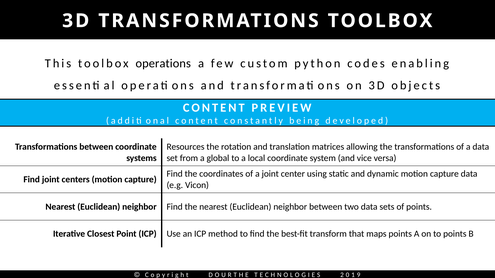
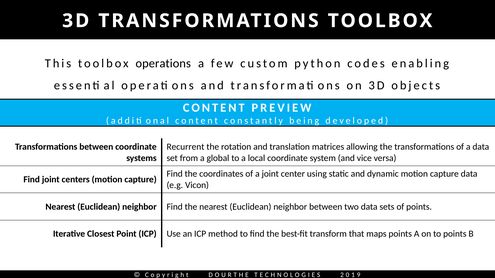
Resources: Resources -> Recurrent (185, 147)
